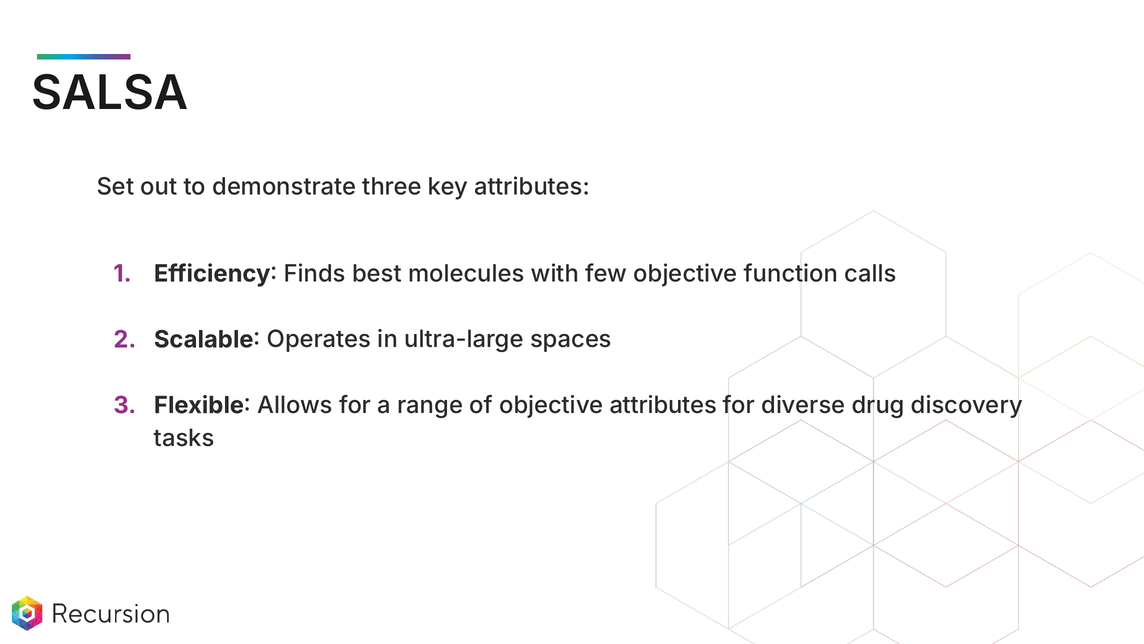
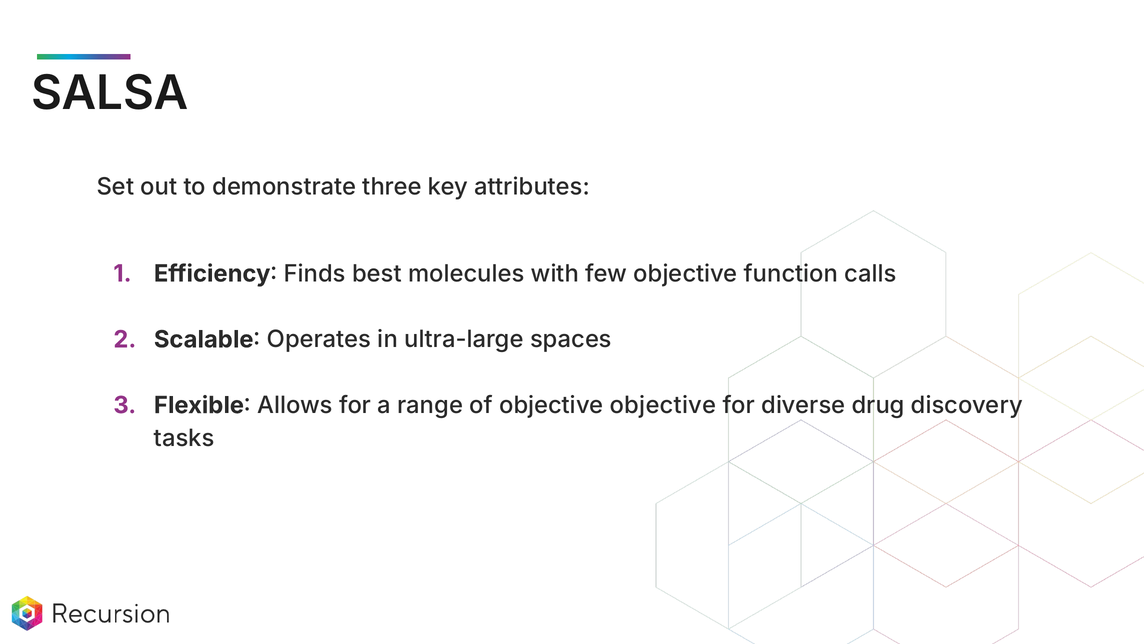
objective attributes: attributes -> objective (663, 405)
